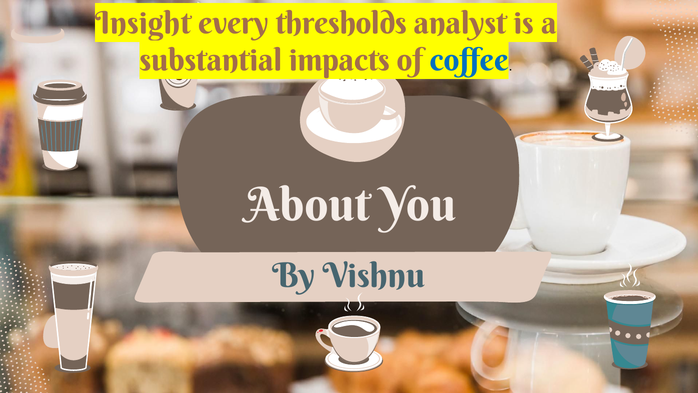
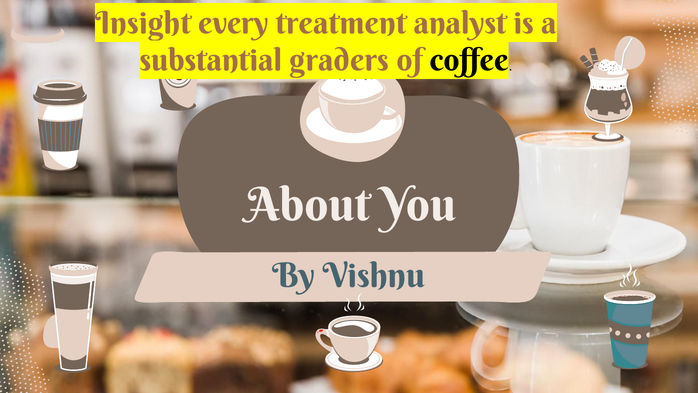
thresholds: thresholds -> treatment (341, 23)
impacts: impacts -> graders (339, 61)
coffee colour: blue -> black (469, 61)
